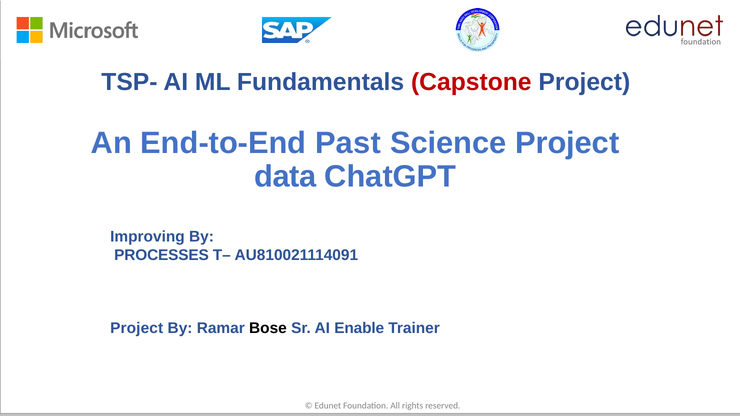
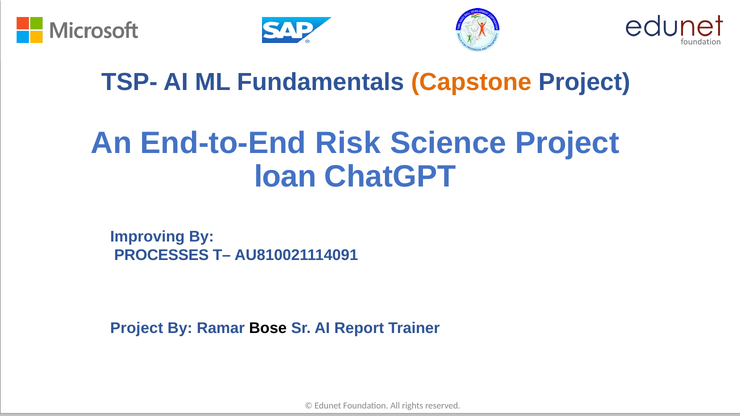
Capstone colour: red -> orange (471, 82)
Past: Past -> Risk (348, 143)
data: data -> loan (285, 177)
Enable: Enable -> Report (359, 328)
